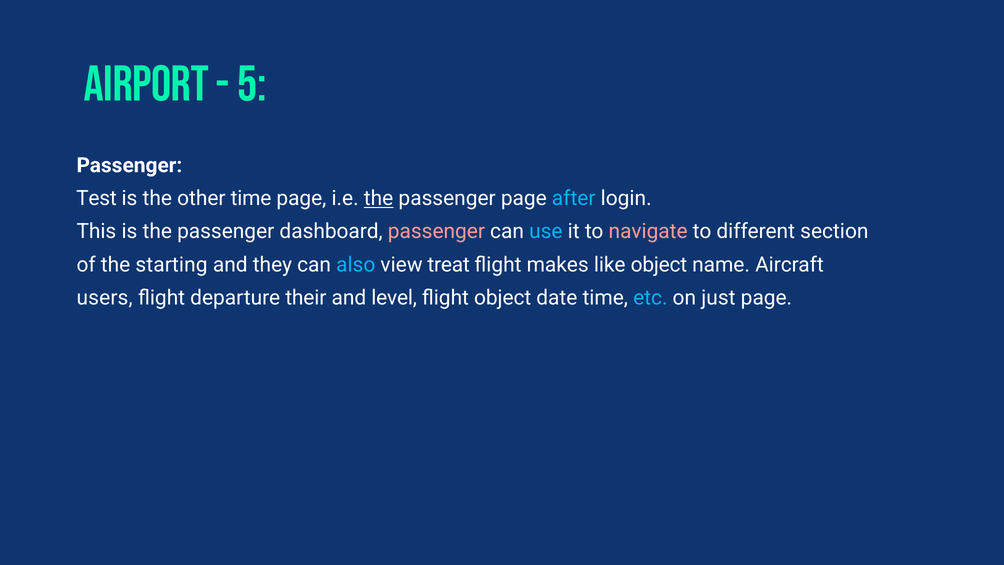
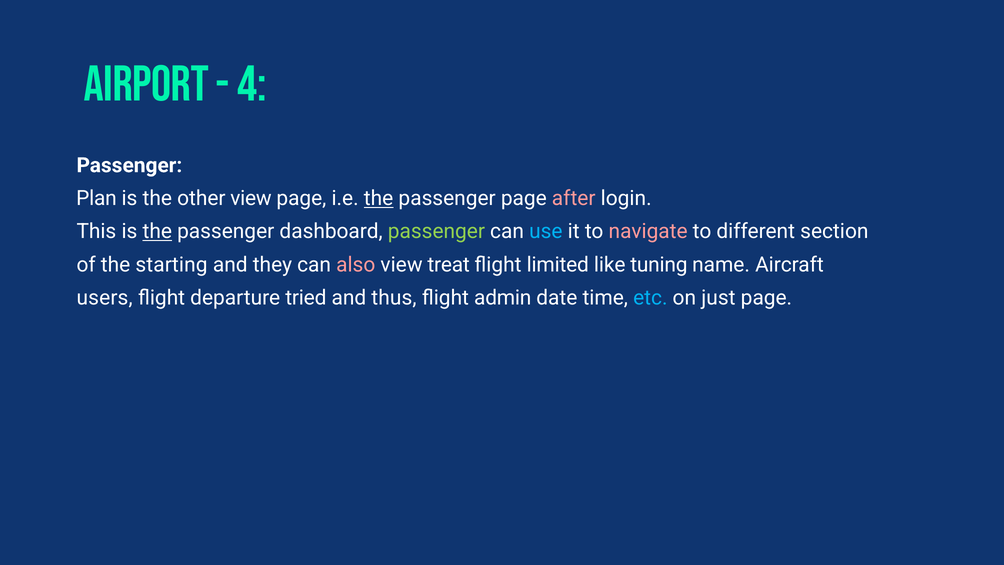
5: 5 -> 4 (252, 84)
Test: Test -> Plan (96, 198)
other time: time -> view (251, 198)
after colour: light blue -> pink (574, 198)
the underline: none -> present (157, 231)
passenger colour: pink -> light green (436, 231)
also colour: light blue -> pink (356, 264)
makes: makes -> limited (558, 264)
like object: object -> tuning (659, 264)
their: their -> tried (306, 298)
level: level -> thus (394, 298)
flight object: object -> admin (503, 298)
